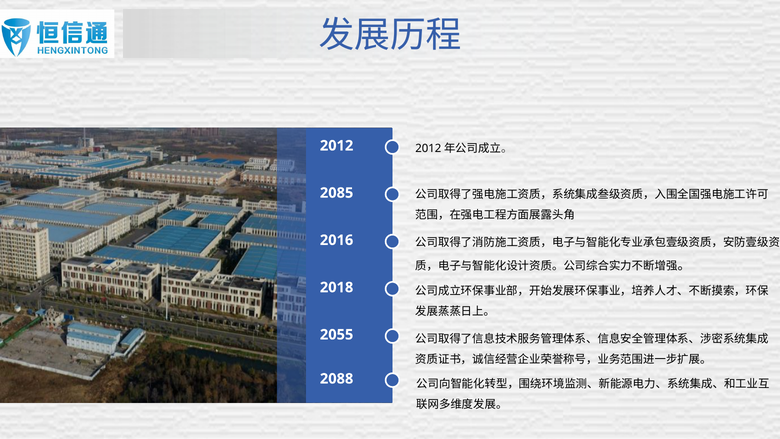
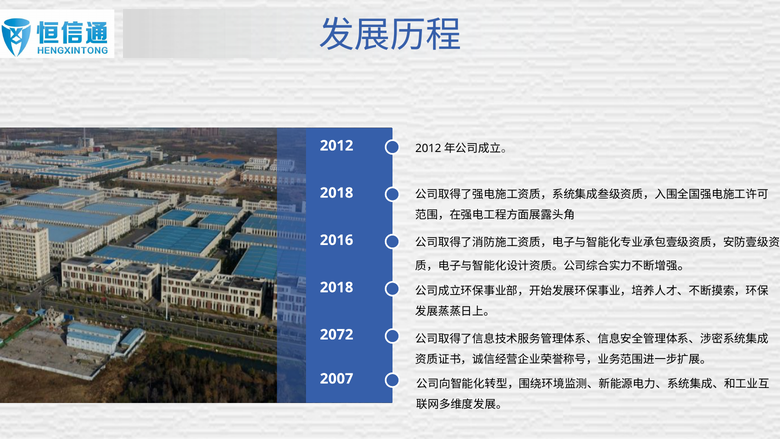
2085: 2085 -> 2018 (337, 193)
2055: 2055 -> 2072 (337, 334)
2088: 2088 -> 2007 (337, 379)
